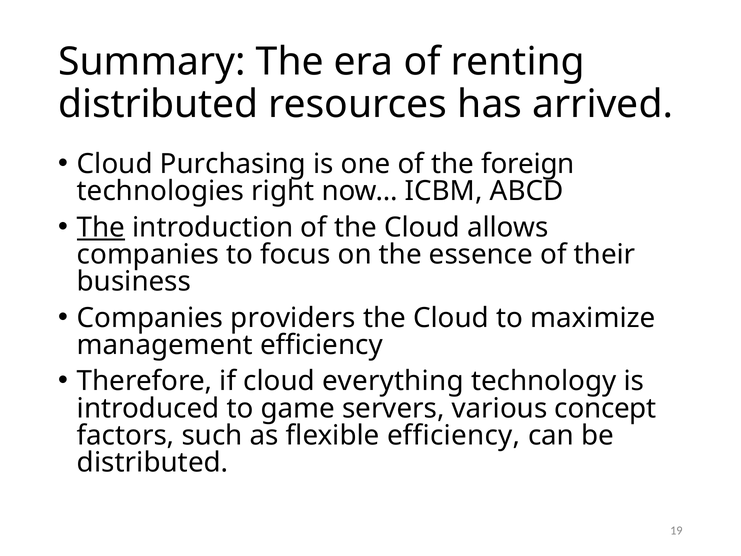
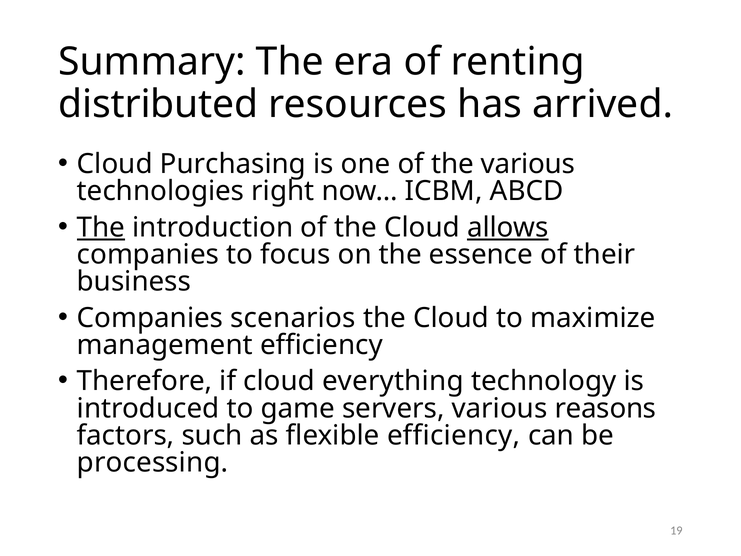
the foreign: foreign -> various (528, 164)
allows underline: none -> present (508, 227)
providers: providers -> scenarios (293, 318)
concept: concept -> reasons (605, 408)
distributed: distributed -> processing (153, 462)
